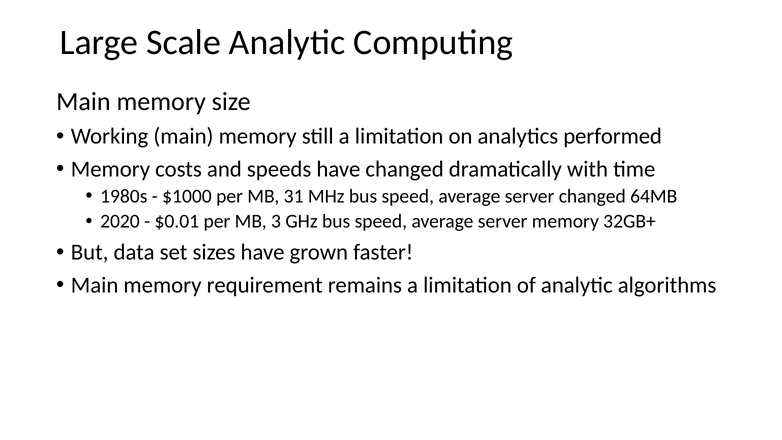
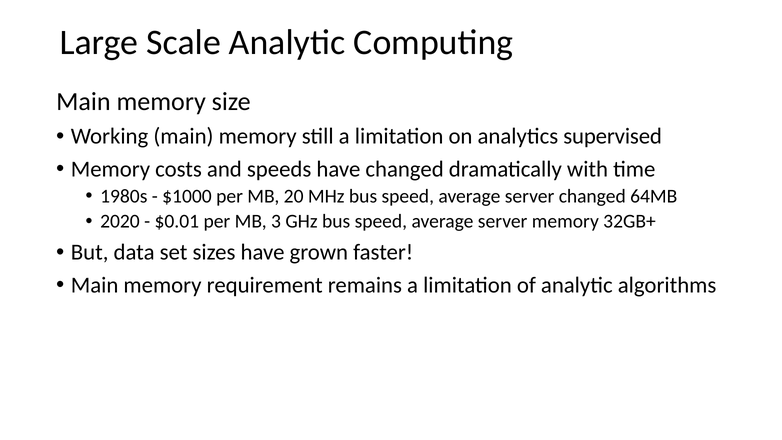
performed: performed -> supervised (613, 136)
31: 31 -> 20 (294, 196)
